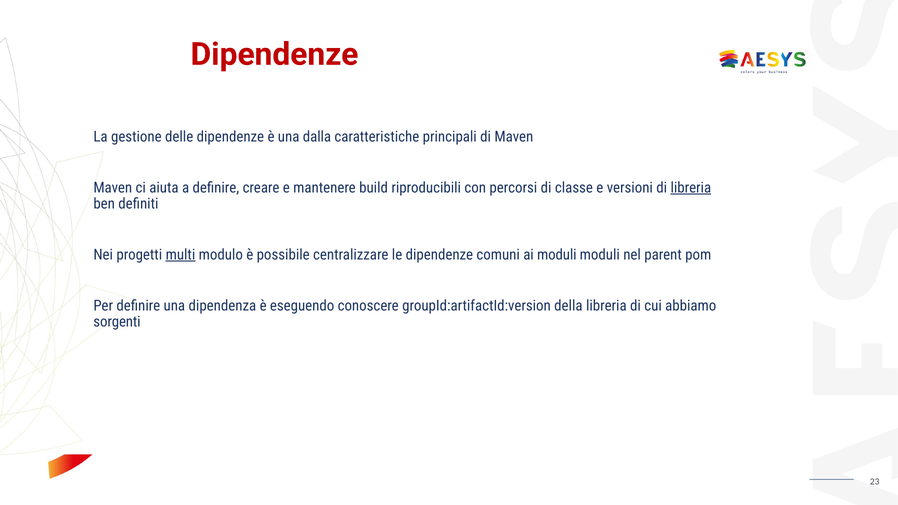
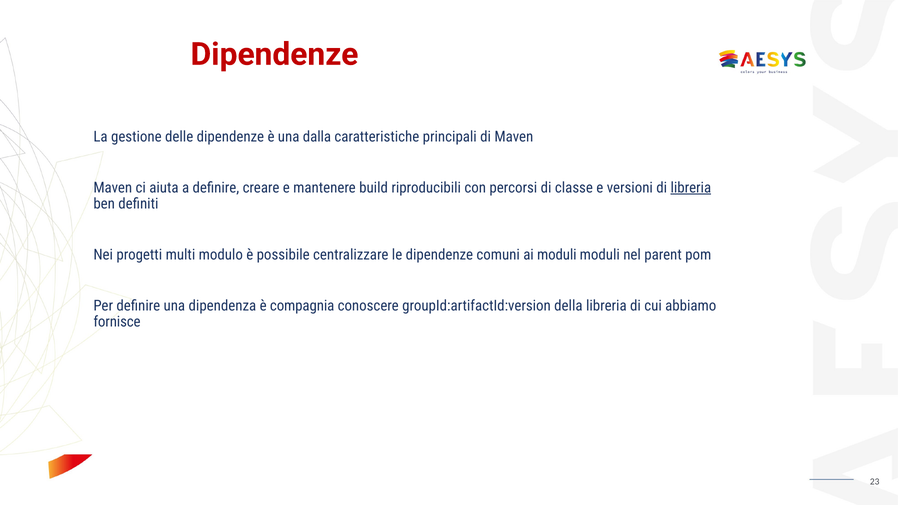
multi underline: present -> none (180, 255)
eseguendo: eseguendo -> compagnia (302, 306)
sorgenti: sorgenti -> fornisce (117, 322)
